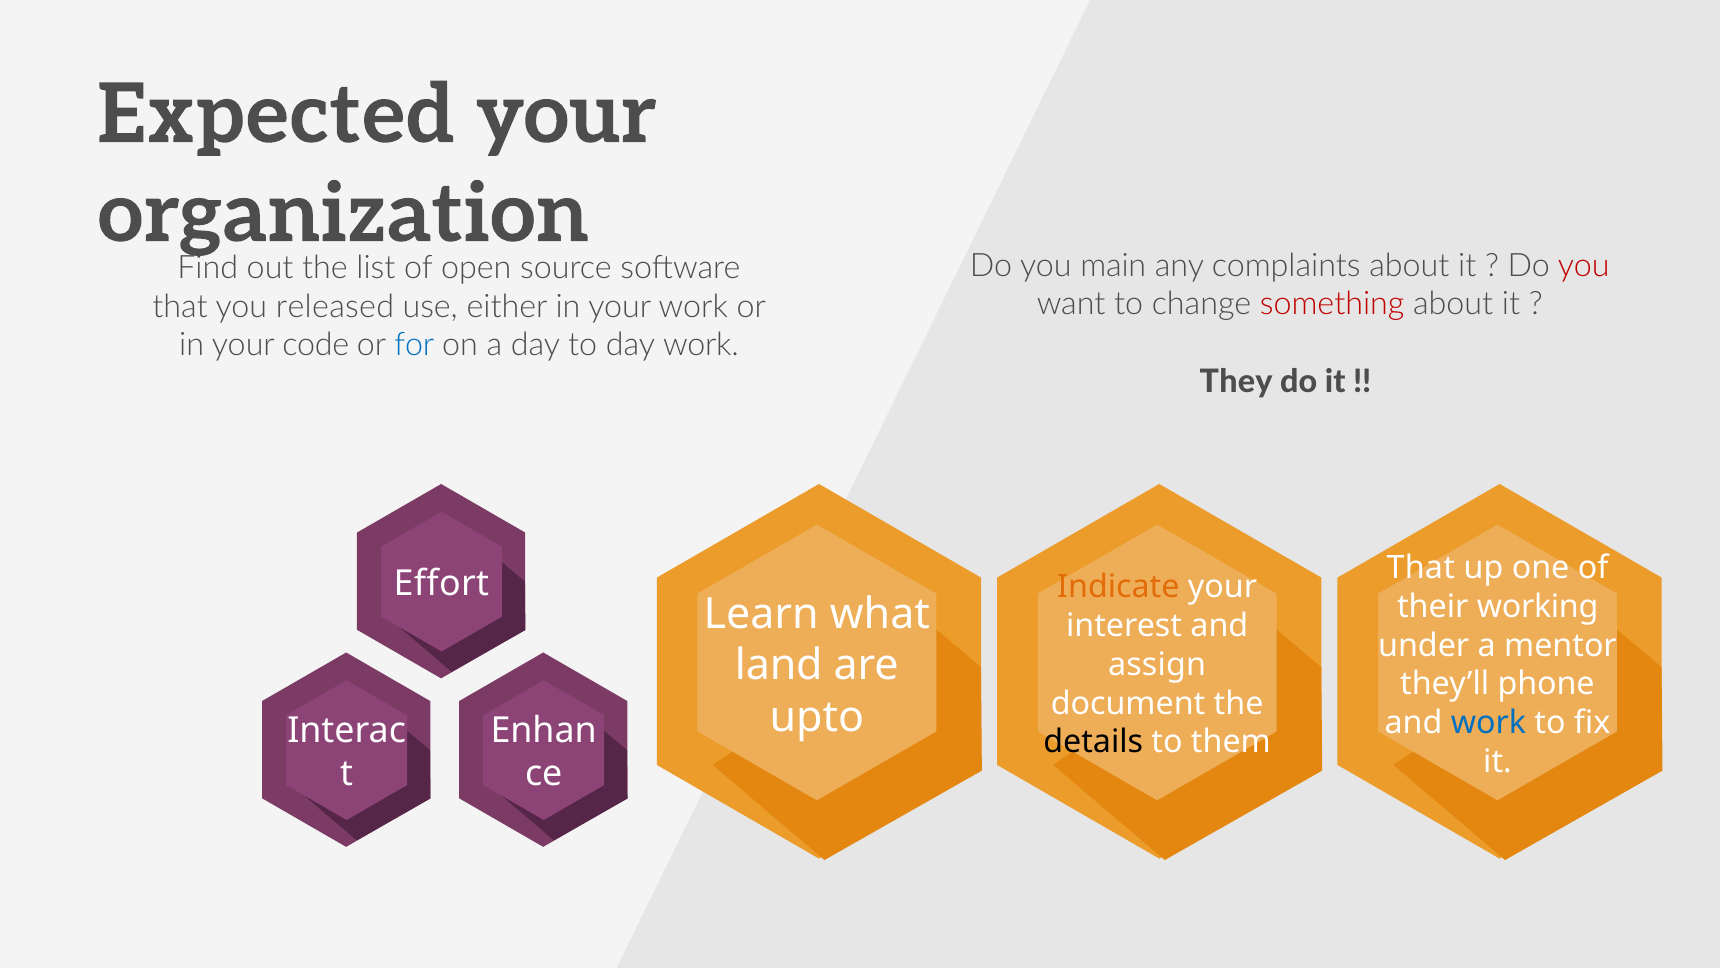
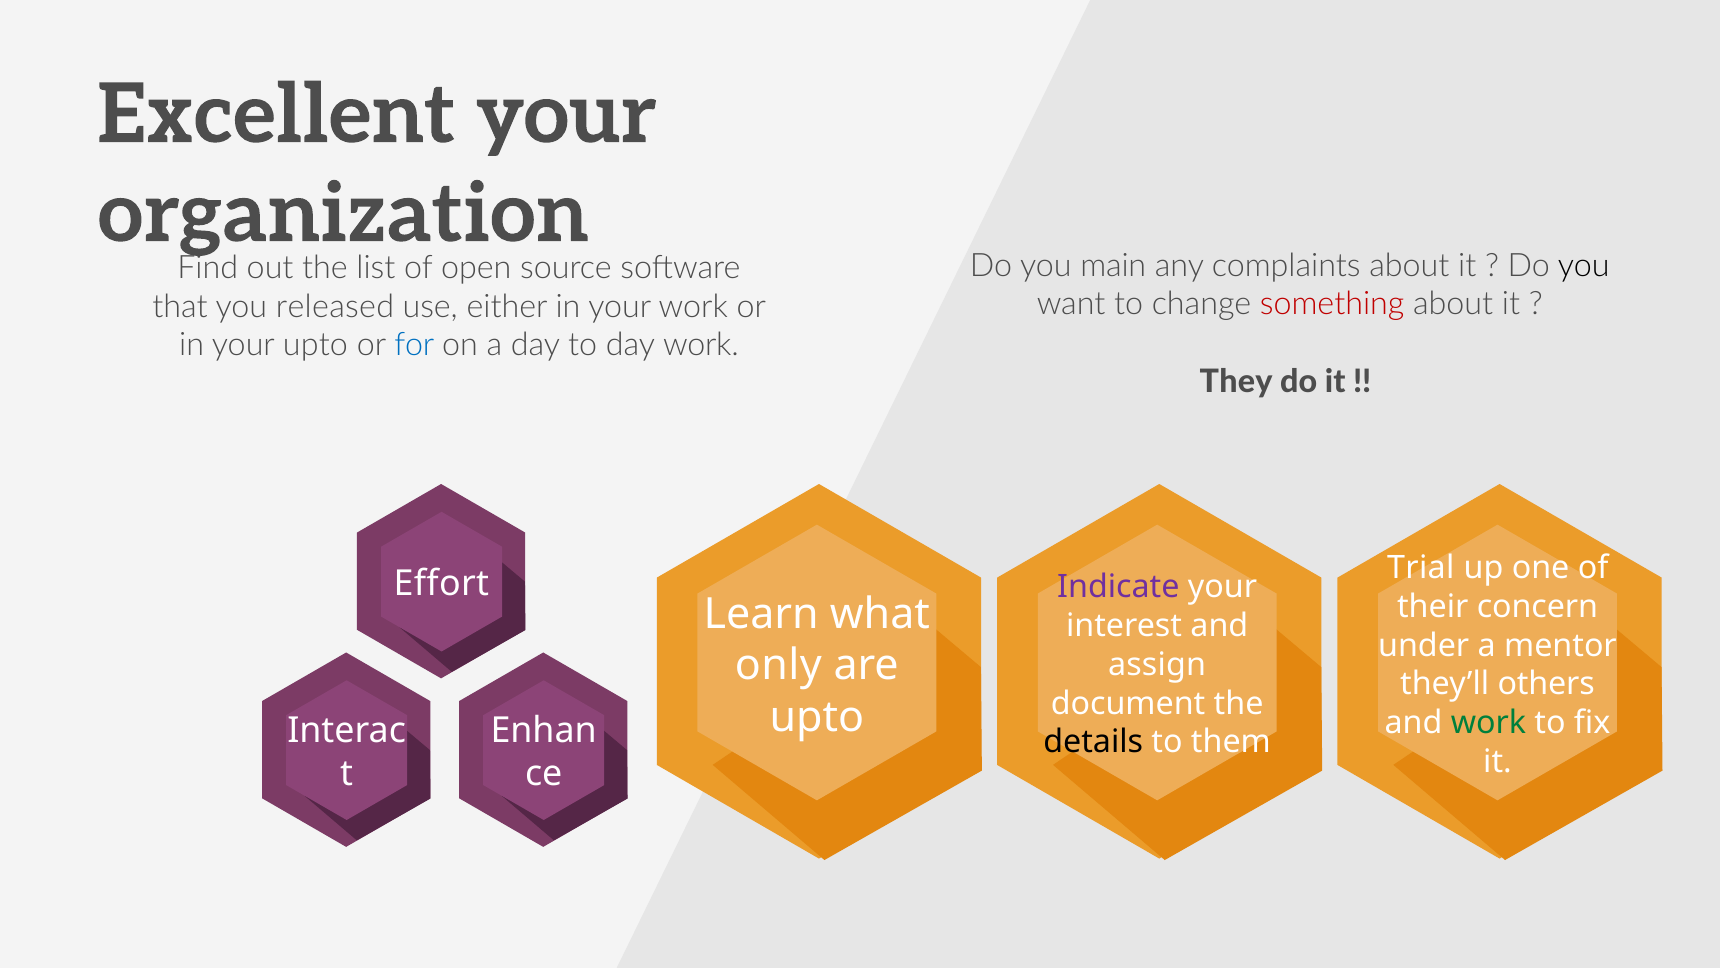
Expected: Expected -> Excellent (277, 115)
you colour: red -> black (1584, 265)
your code: code -> upto (315, 345)
That: That -> Trial (1421, 568)
Indicate colour: orange -> purple (1118, 587)
working: working -> concern (1537, 606)
land: land -> only (778, 665)
phone: phone -> others (1546, 684)
work colour: blue -> green (1488, 722)
